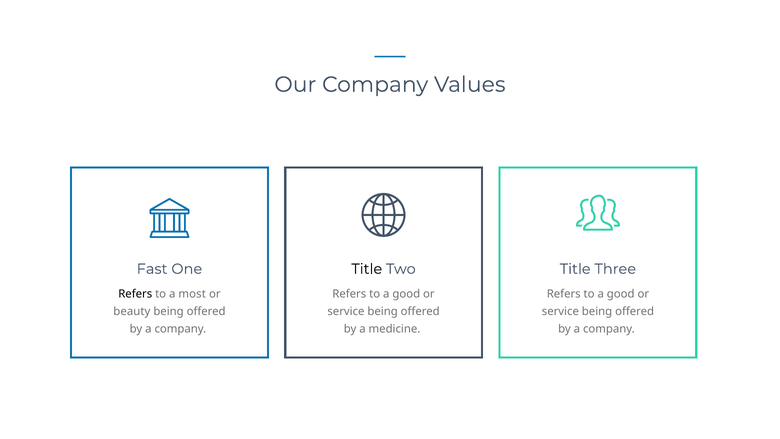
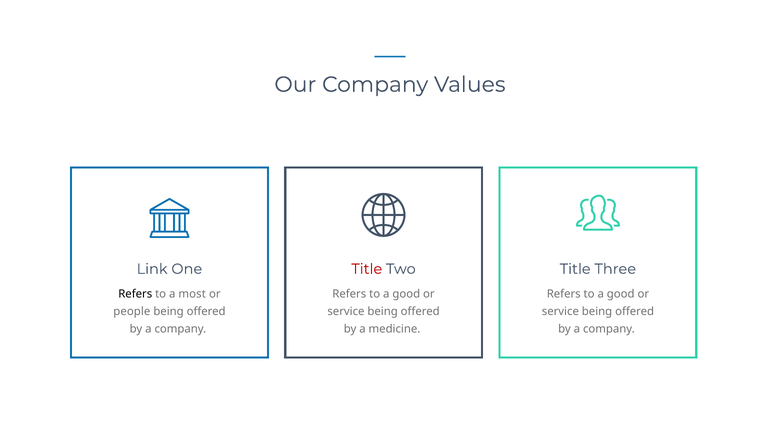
Fast: Fast -> Link (152, 269)
Title colour: black -> red (367, 269)
beauty: beauty -> people (132, 311)
